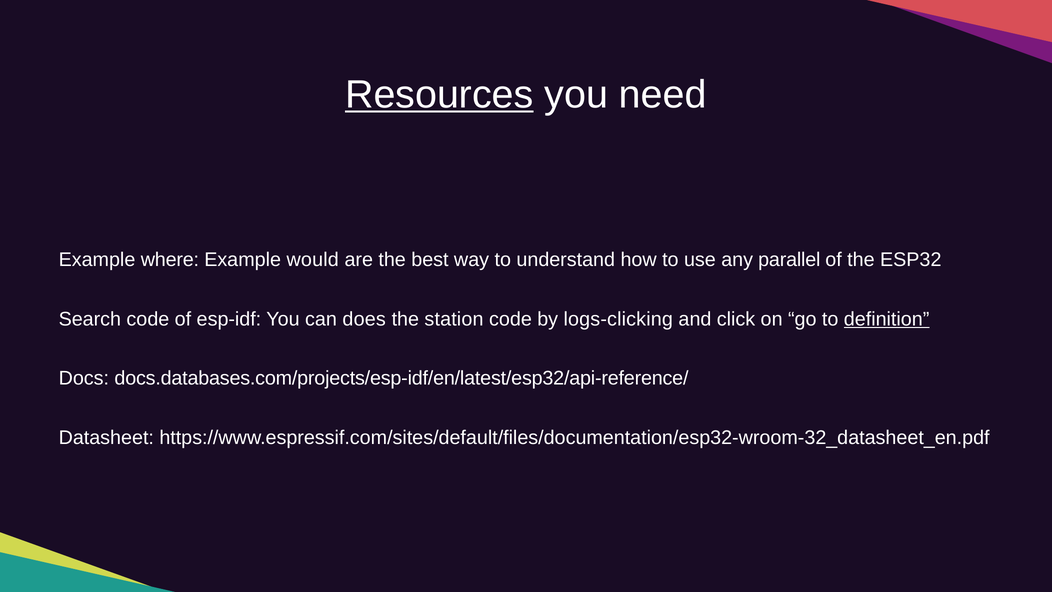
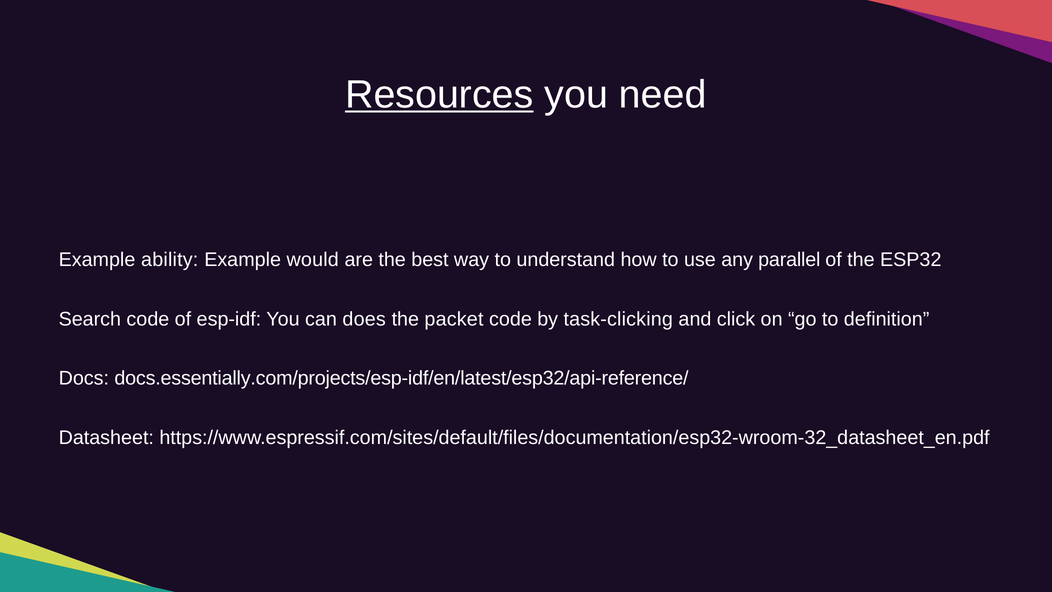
where: where -> ability (170, 260)
station: station -> packet (454, 319)
logs-clicking: logs-clicking -> task-clicking (618, 319)
definition underline: present -> none (887, 319)
docs.databases.com/projects/esp-idf/en/latest/esp32/api-reference/: docs.databases.com/projects/esp-idf/en/latest/esp32/api-reference/ -> docs.essentially.com/projects/esp-idf/en/latest/esp32/api-reference/ (401, 378)
